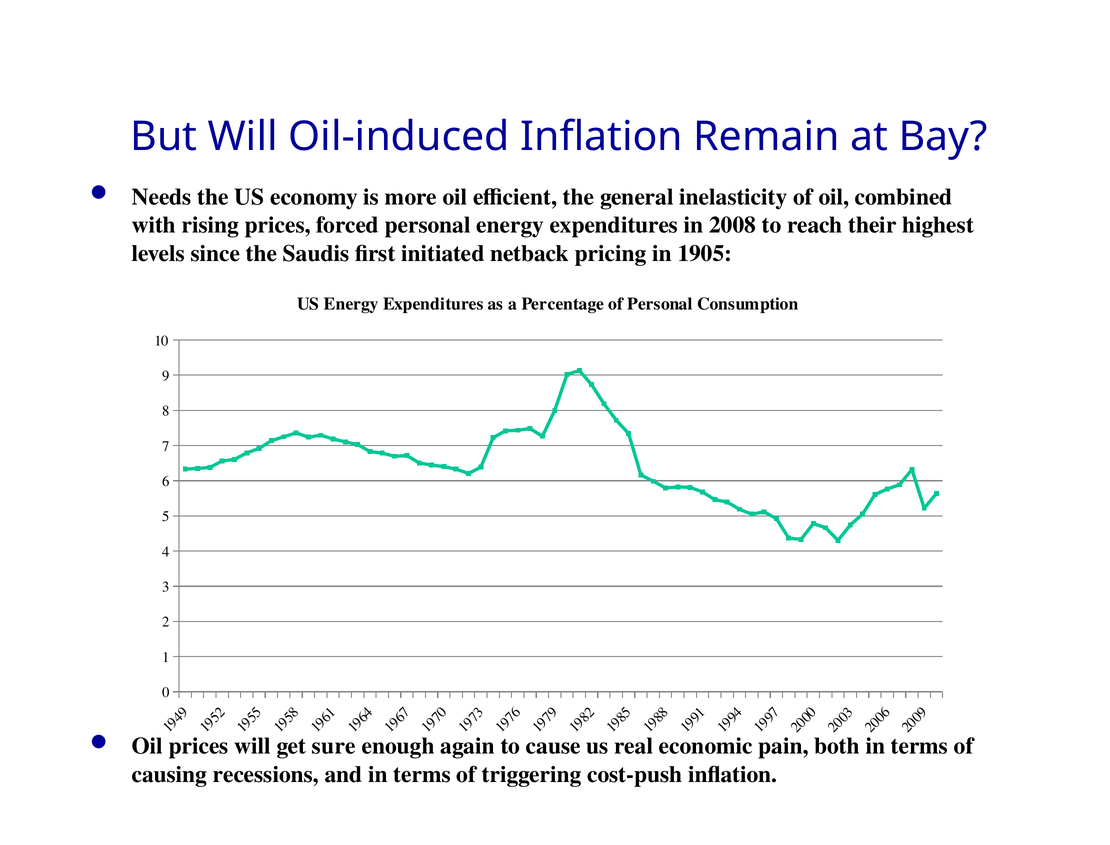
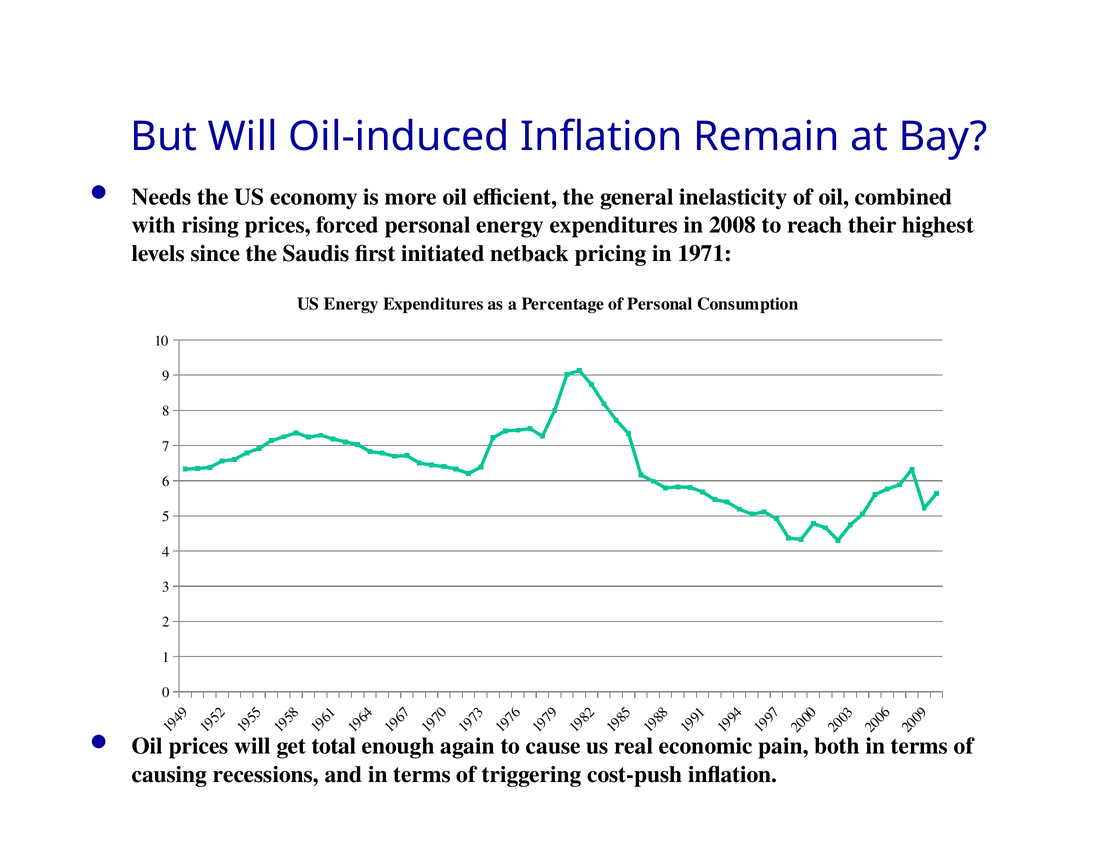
1905: 1905 -> 1971 (705, 254)
sure: sure -> total (334, 747)
